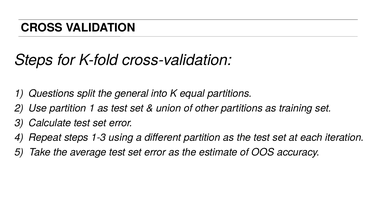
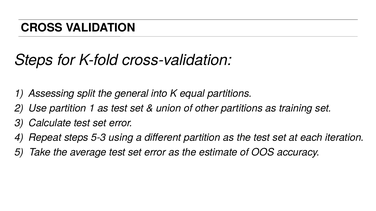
Questions: Questions -> Assessing (52, 94)
1-3: 1-3 -> 5-3 (99, 138)
